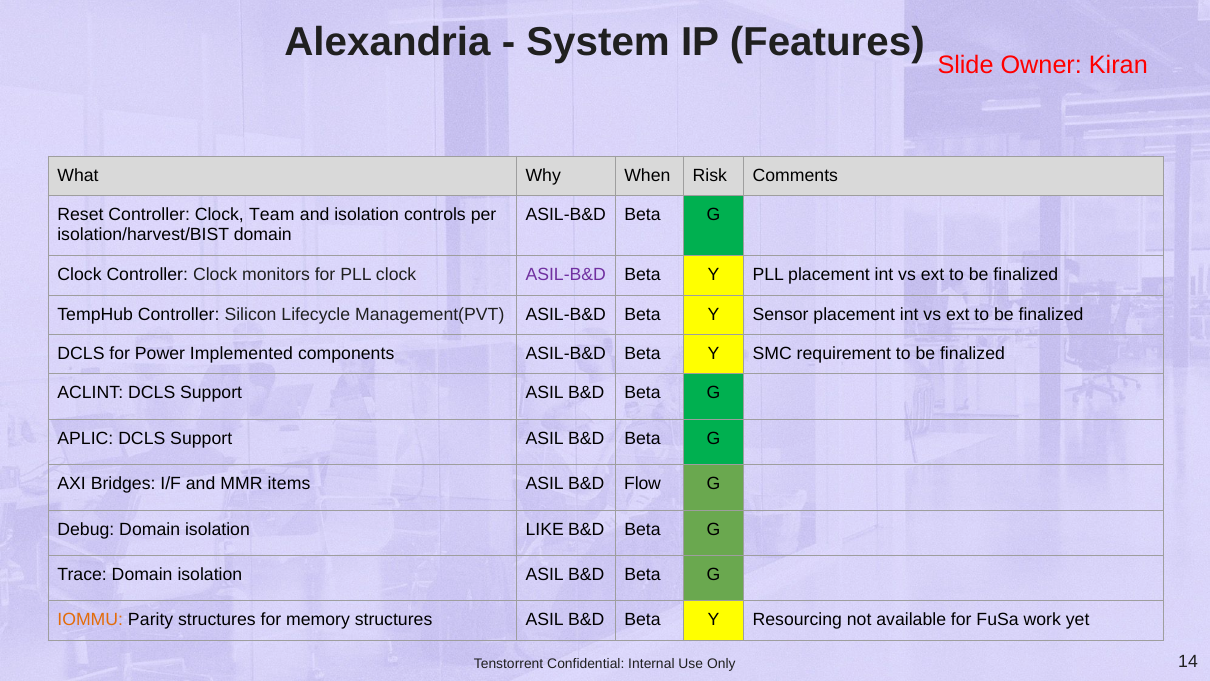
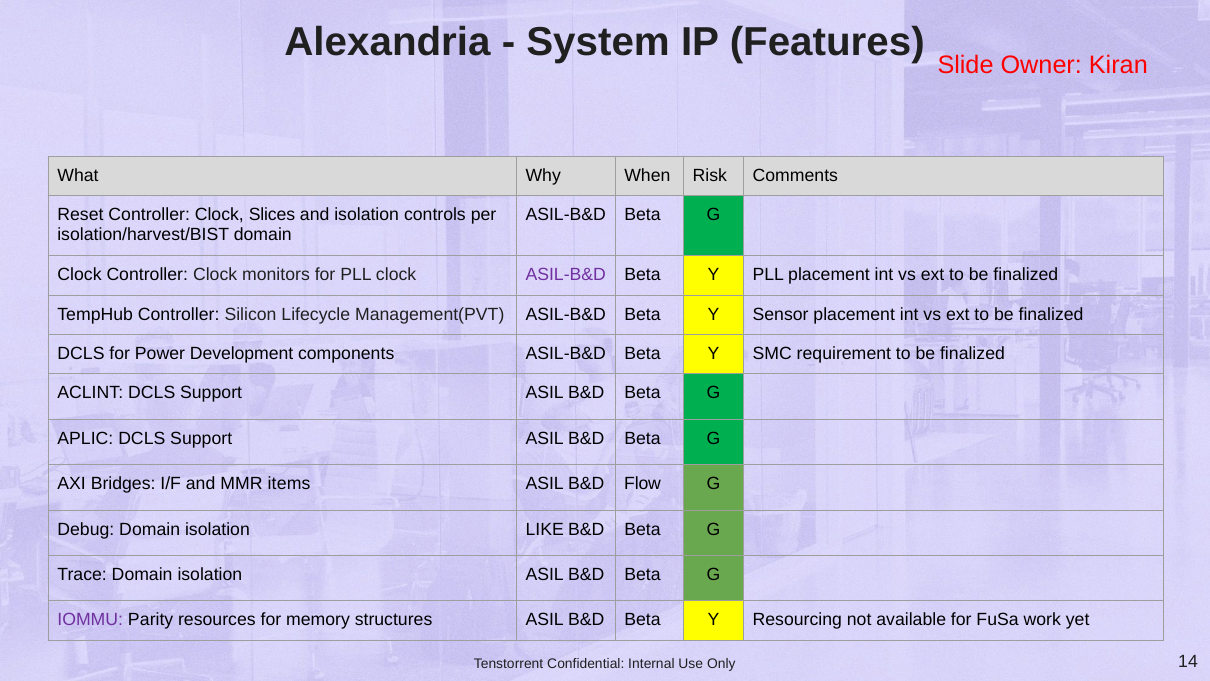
Team: Team -> Slices (272, 214)
Implemented: Implemented -> Development (242, 354)
IOMMU colour: orange -> purple (90, 620)
Parity structures: structures -> resources (217, 620)
